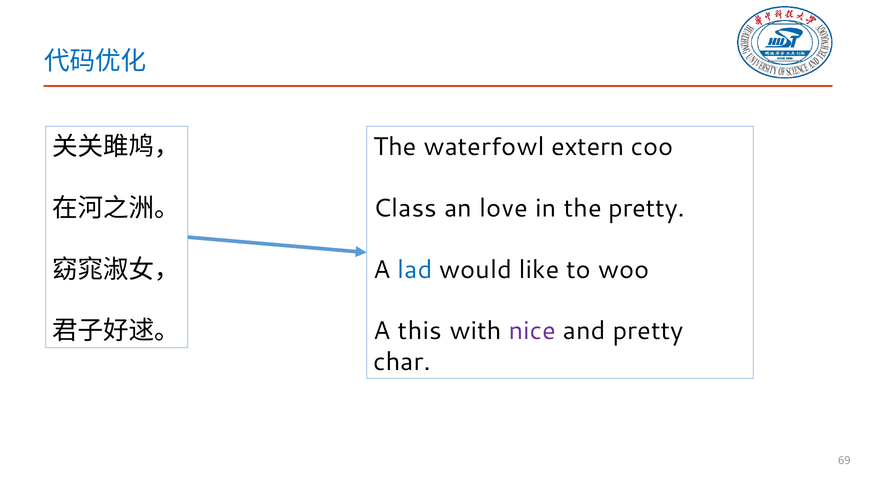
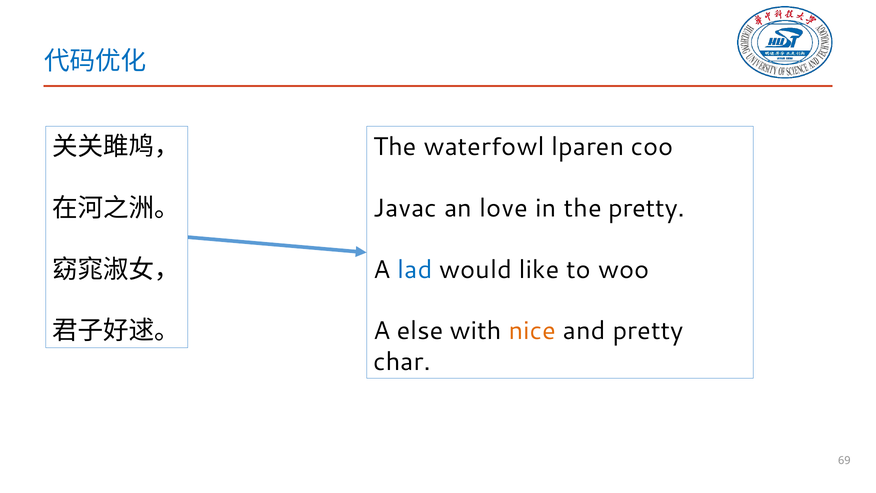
extern: extern -> lparen (588, 147)
Class: Class -> Javac (405, 208)
this: this -> else (420, 331)
nice colour: purple -> orange (532, 331)
